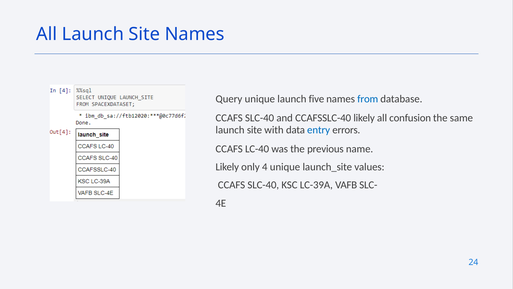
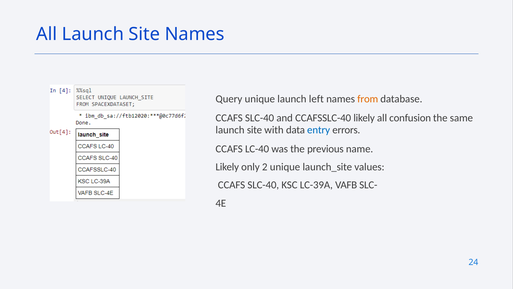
five: five -> left (316, 99)
from colour: blue -> orange (368, 99)
4: 4 -> 2 (265, 167)
